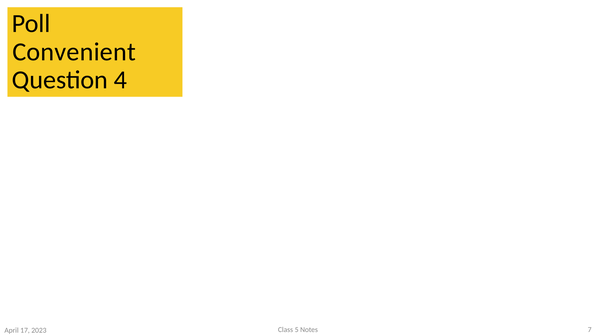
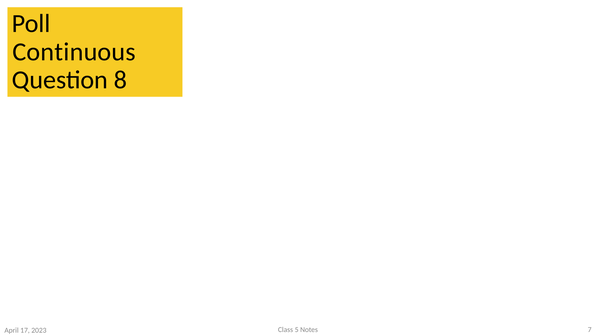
Convenient: Convenient -> Continuous (74, 52)
4: 4 -> 8 (120, 80)
